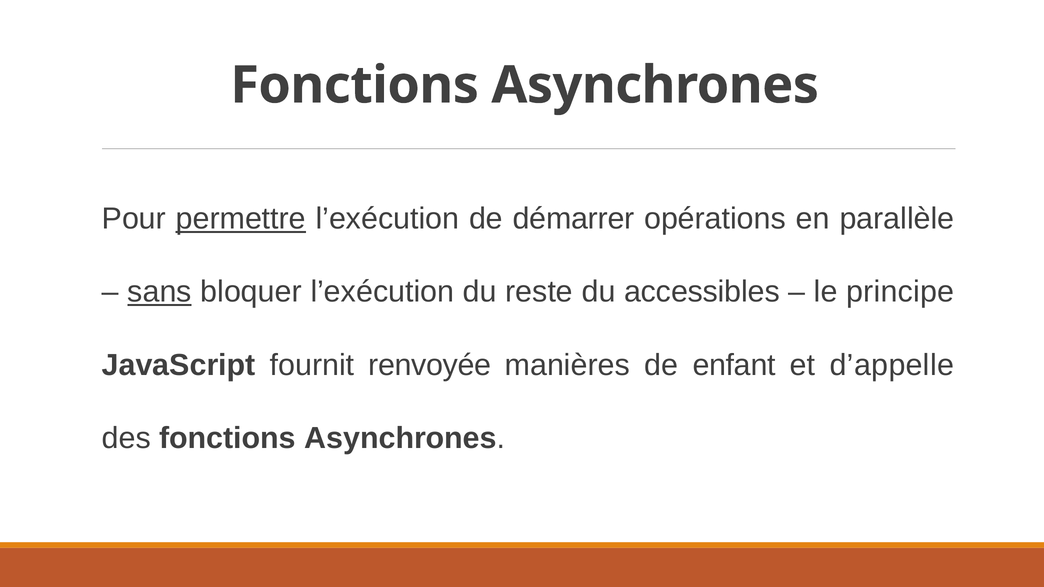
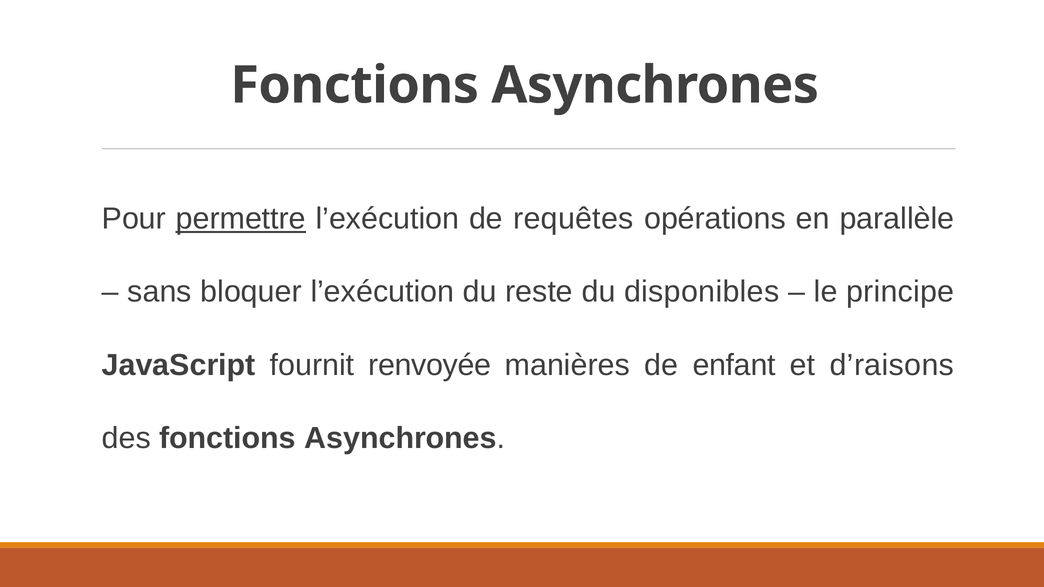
démarrer: démarrer -> requêtes (573, 219)
sans underline: present -> none (160, 292)
accessibles: accessibles -> disponibles (702, 292)
d’appelle: d’appelle -> d’raisons (892, 365)
